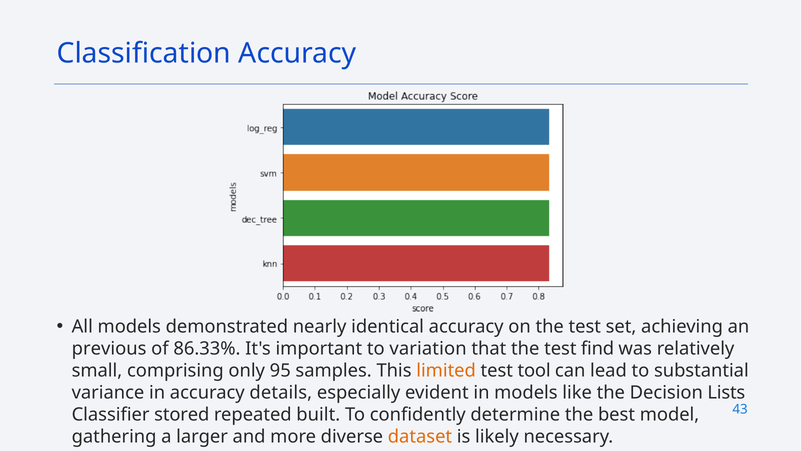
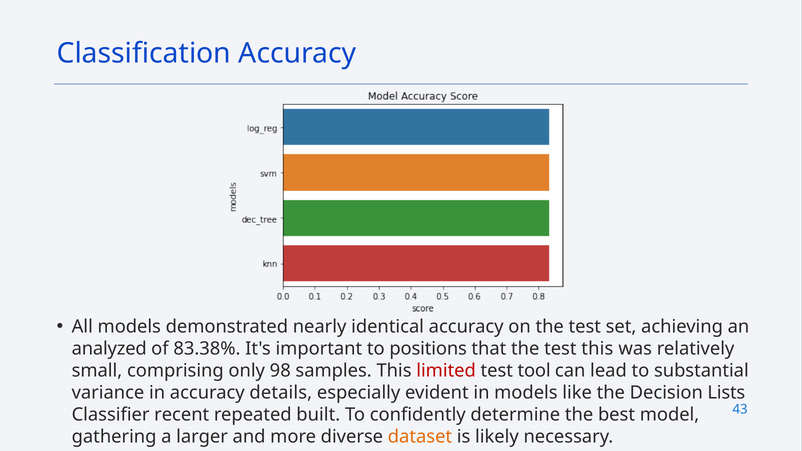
previous: previous -> analyzed (109, 349)
86.33%: 86.33% -> 83.38% (207, 349)
variation: variation -> positions (428, 349)
test find: find -> this (597, 349)
95: 95 -> 98 (280, 371)
limited colour: orange -> red (446, 371)
stored: stored -> recent (182, 415)
